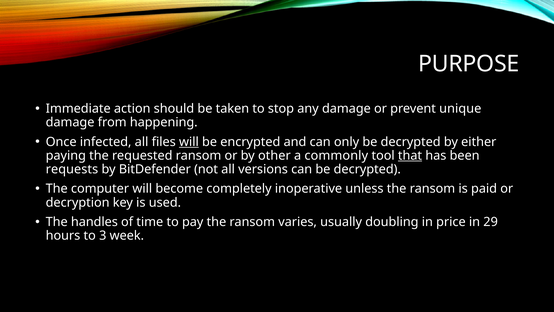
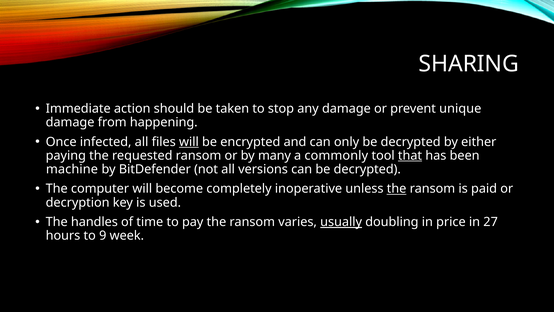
PURPOSE: PURPOSE -> SHARING (469, 64)
other: other -> many (274, 155)
requests: requests -> machine (72, 169)
the underline: none -> present (397, 189)
usually underline: none -> present (341, 222)
29: 29 -> 27 (491, 222)
3: 3 -> 9 (103, 235)
